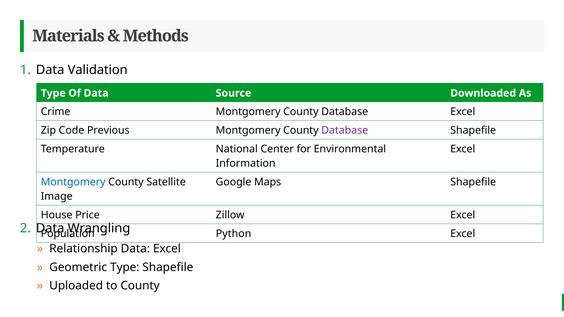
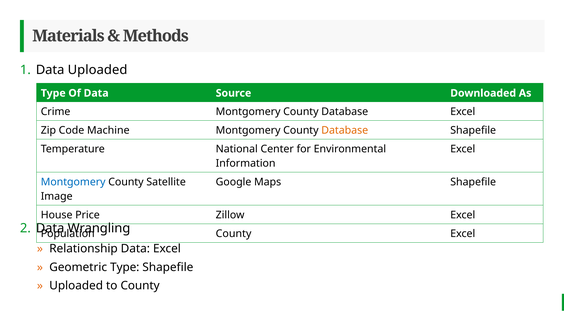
Data Validation: Validation -> Uploaded (98, 70)
Previous: Previous -> Machine (108, 130)
Database colour: purple -> orange (345, 130)
Python: Python -> County (234, 234)
